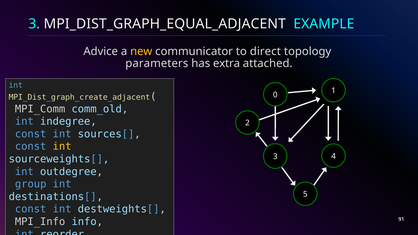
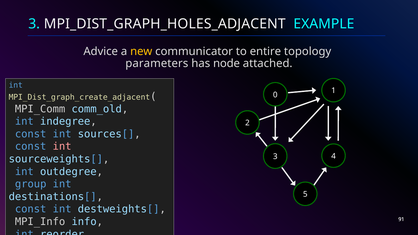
MPI_DIST_GRAPH_EQUAL_ADJACENT: MPI_DIST_GRAPH_EQUAL_ADJACENT -> MPI_DIST_GRAPH_HOLES_ADJACENT (165, 24)
direct: direct -> entire (265, 51)
extra: extra -> node (227, 64)
int colour: yellow -> pink (62, 147)
